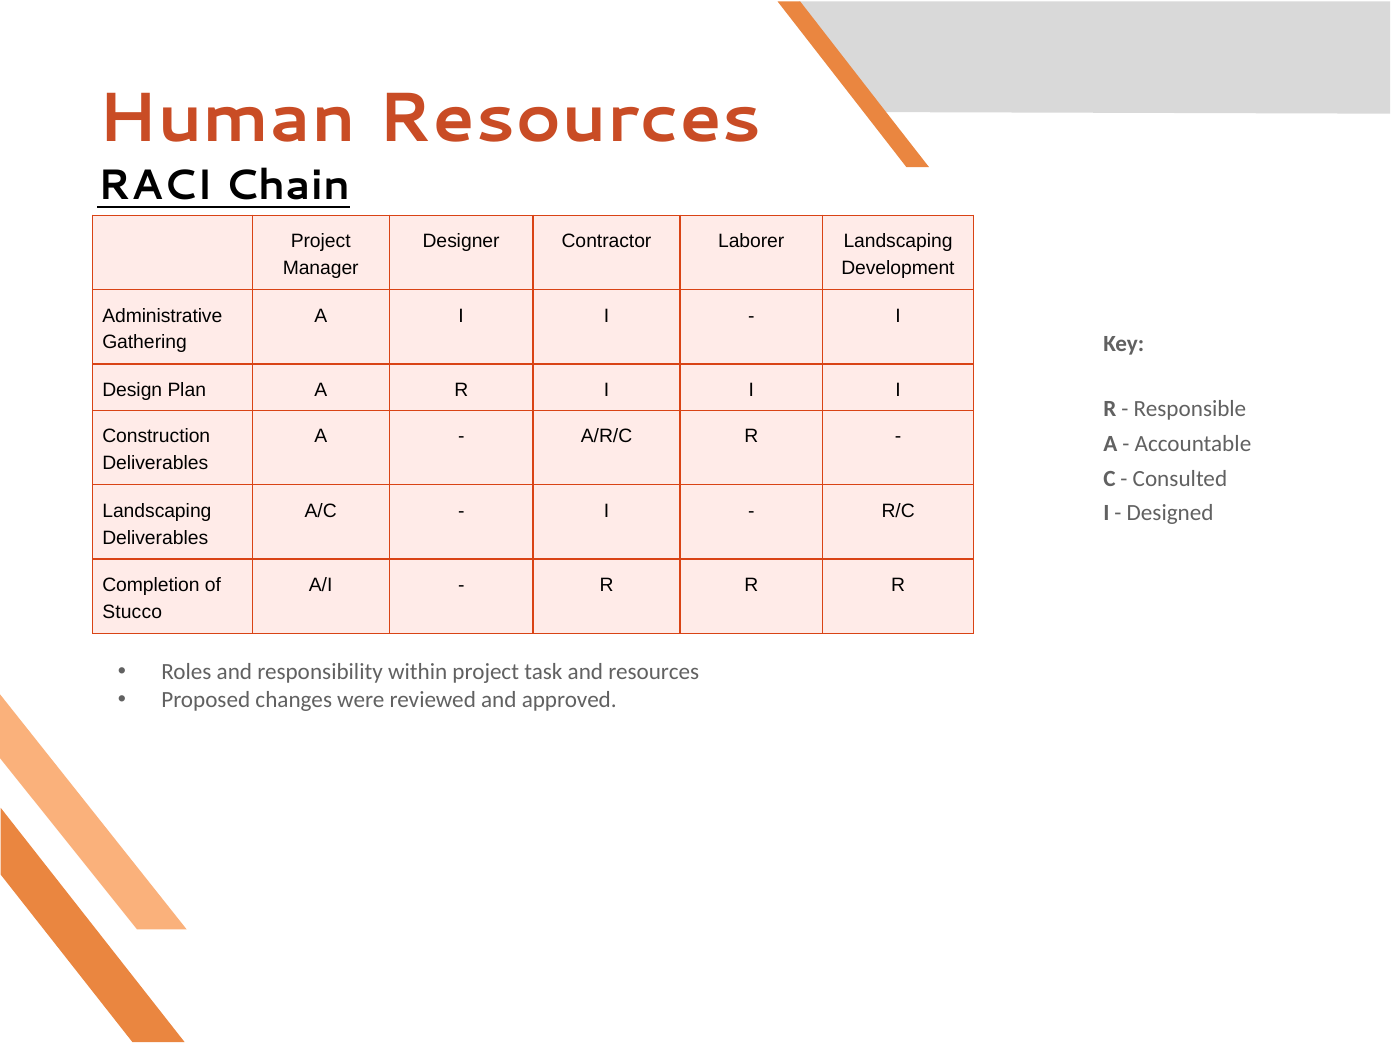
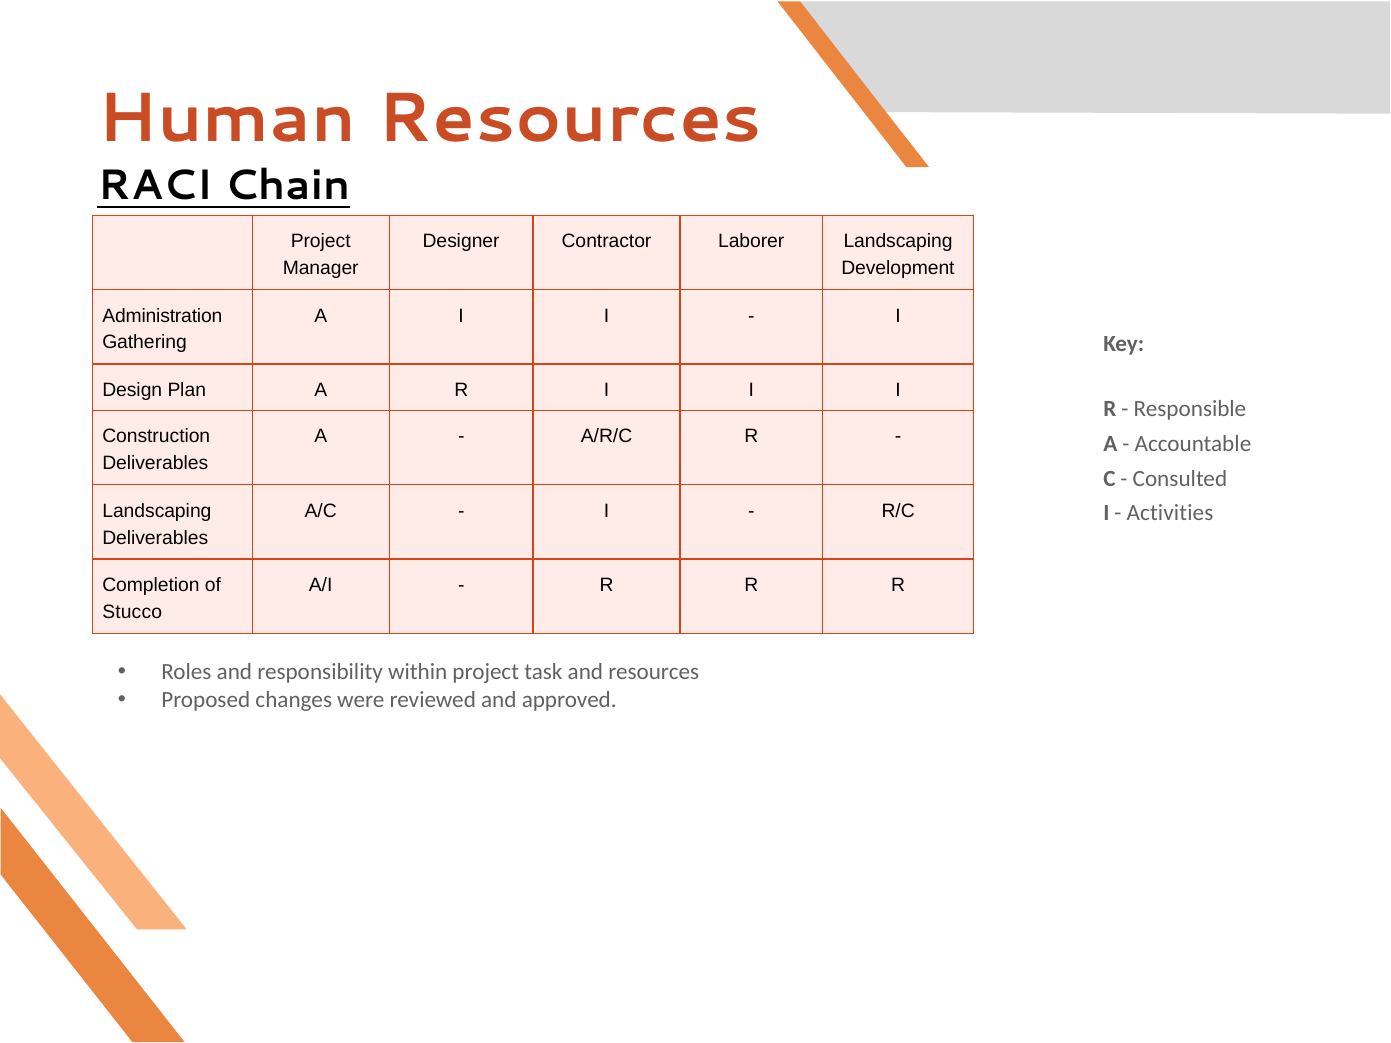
Administrative: Administrative -> Administration (162, 316)
Designed: Designed -> Activities (1170, 513)
